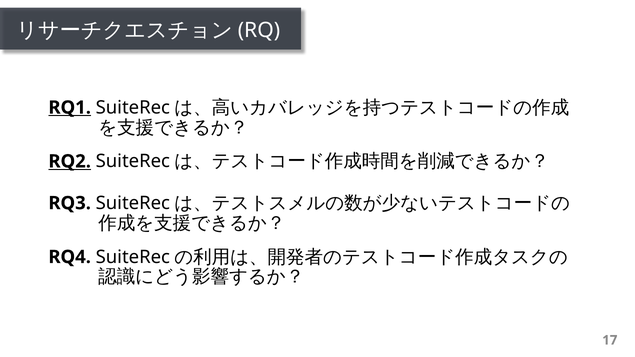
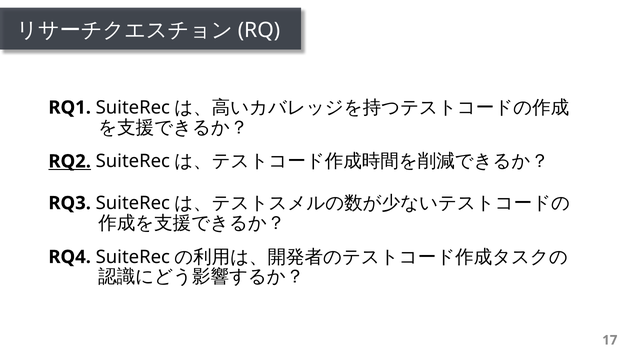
RQ1 underline: present -> none (70, 108)
